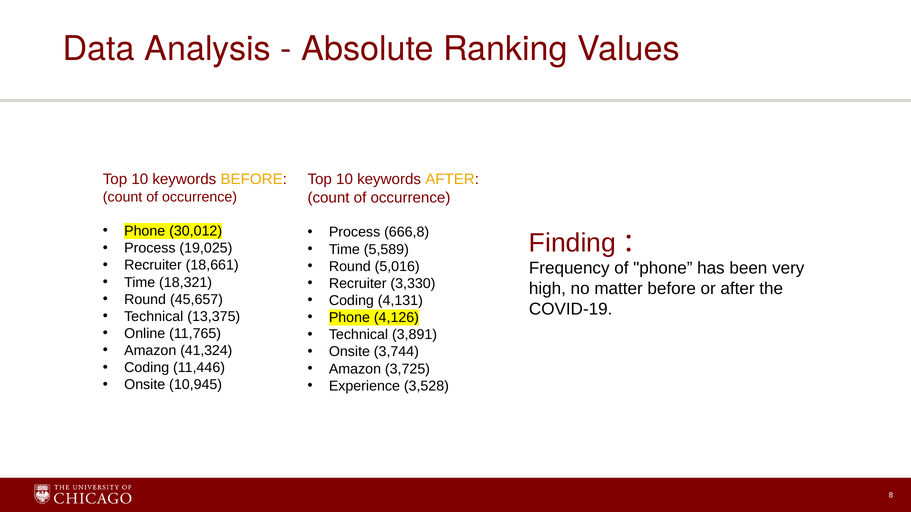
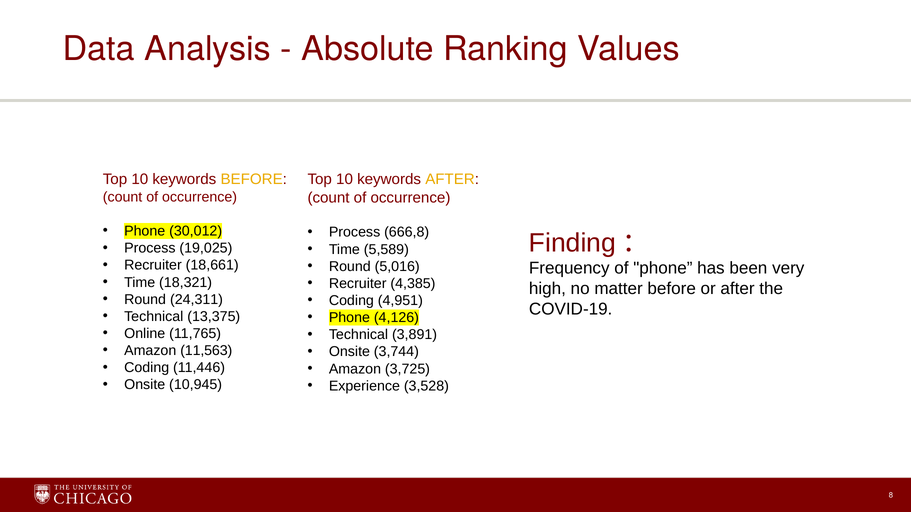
3,330: 3,330 -> 4,385 (413, 284)
45,657: 45,657 -> 24,311 (197, 300)
4,131: 4,131 -> 4,951 (400, 301)
41,324: 41,324 -> 11,563 (206, 351)
